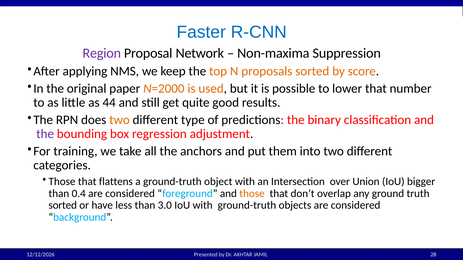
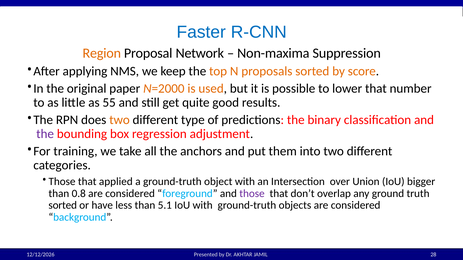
Region colour: purple -> orange (102, 53)
44: 44 -> 55 (109, 103)
flattens: flattens -> applied (116, 182)
0.4: 0.4 -> 0.8 (79, 194)
those colour: orange -> purple (252, 194)
3.0: 3.0 -> 5.1 (165, 206)
